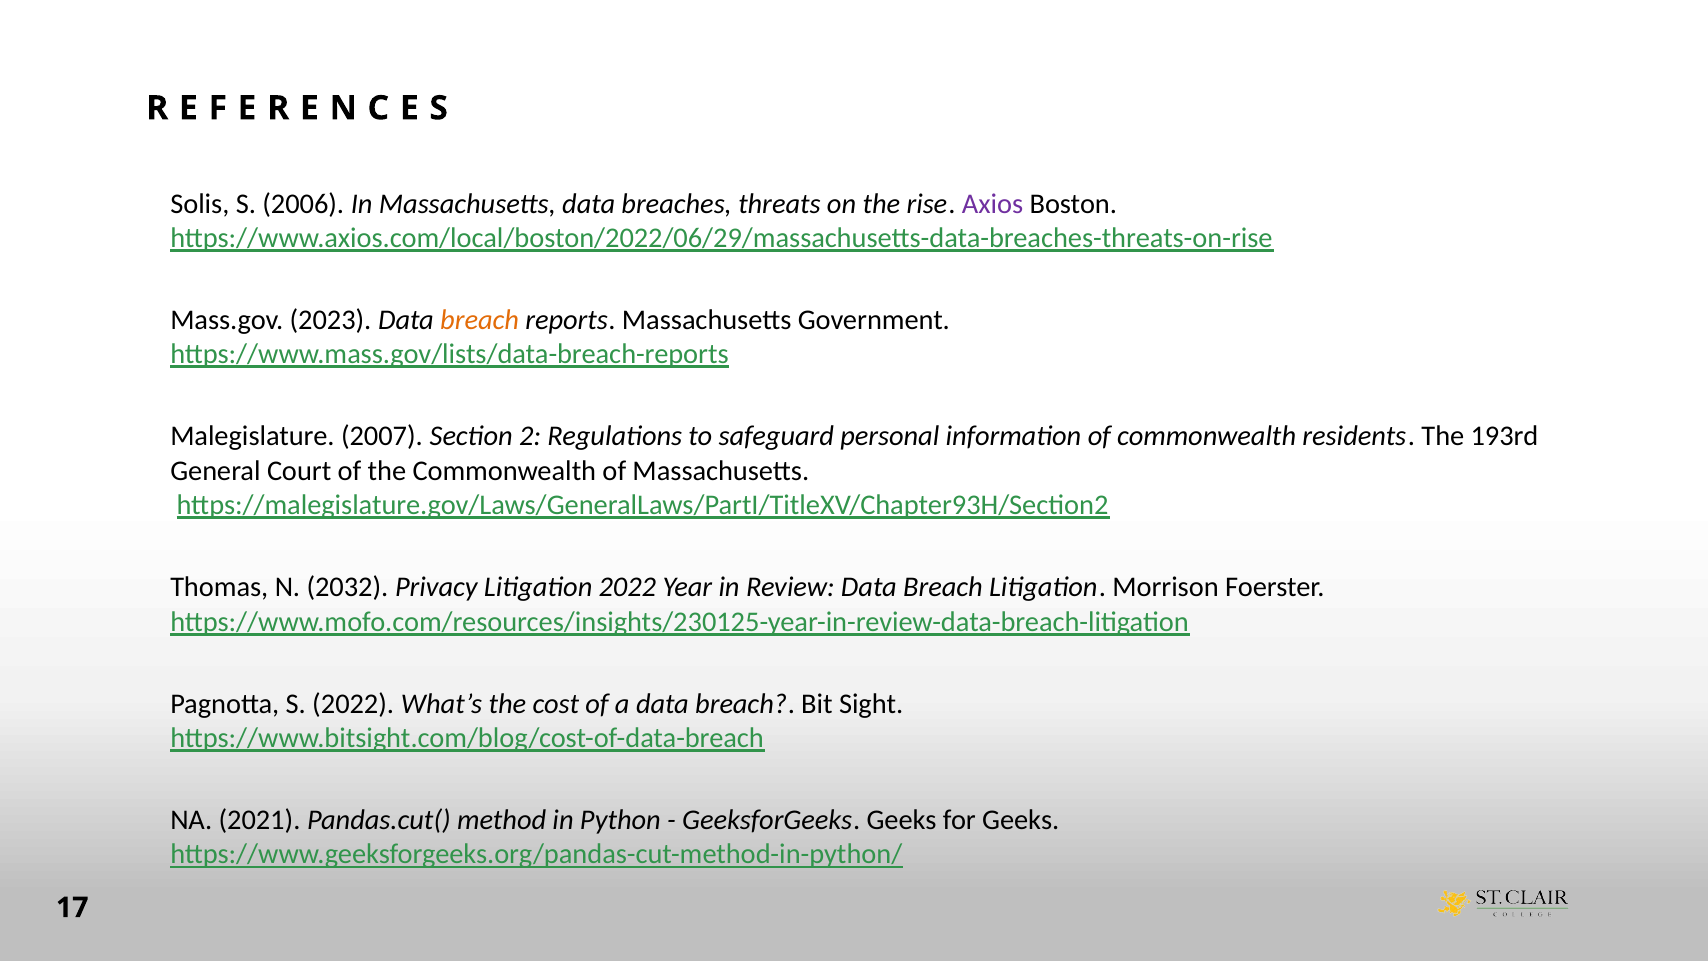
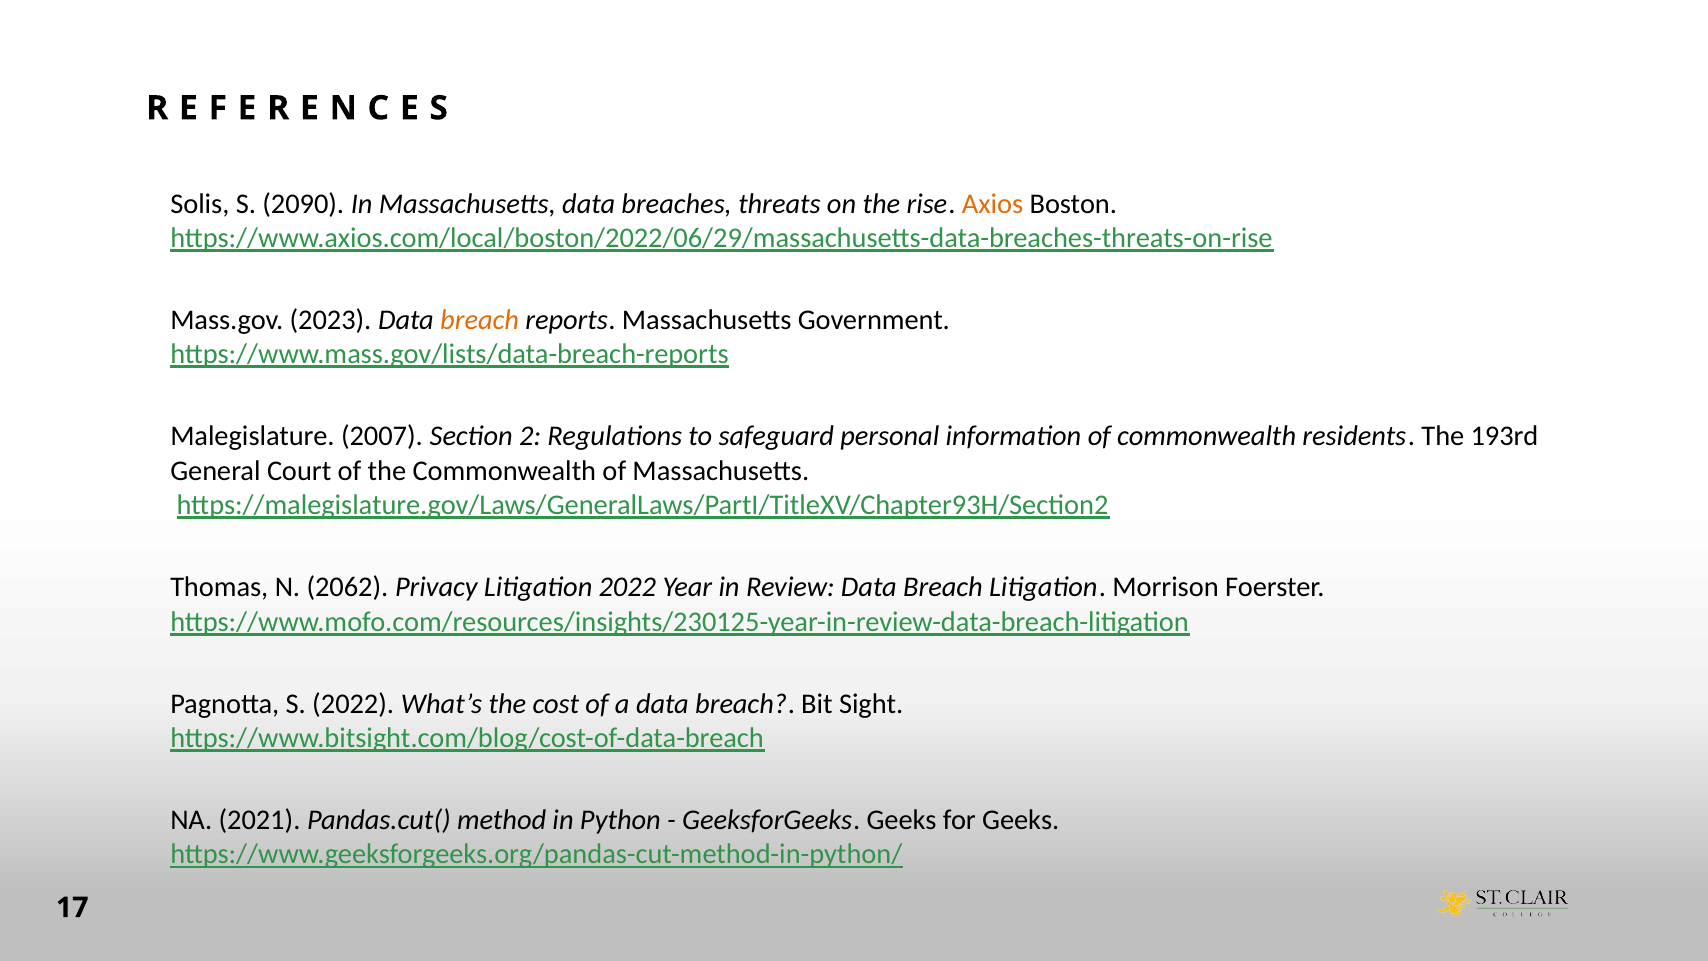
2006: 2006 -> 2090 (303, 204)
Axios colour: purple -> orange (993, 204)
2032: 2032 -> 2062 (347, 587)
